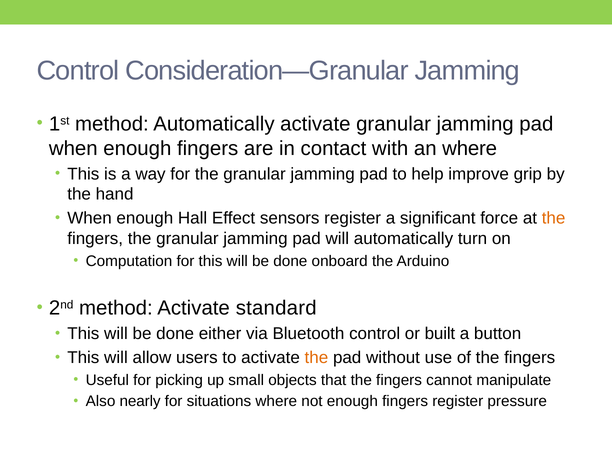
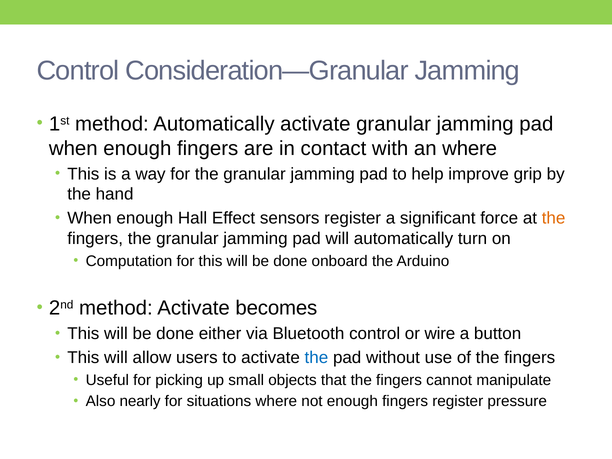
standard: standard -> becomes (276, 308)
built: built -> wire (440, 334)
the colour: orange -> blue (316, 358)
